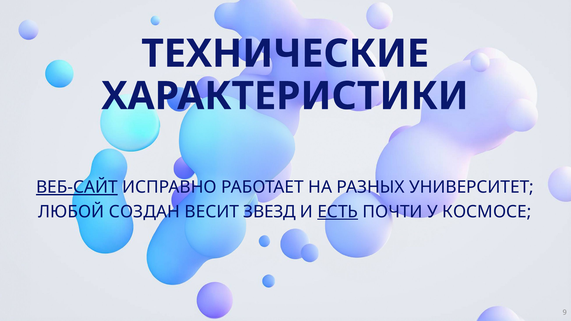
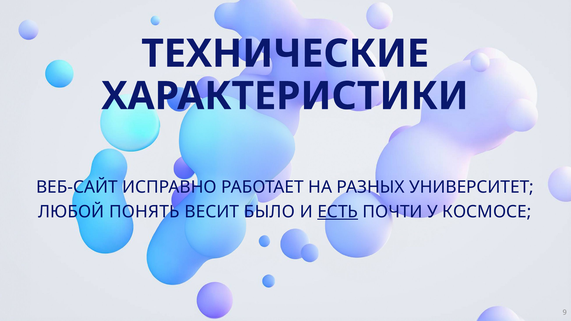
ВЕБ-САЙТ underline: present -> none (77, 187)
СОЗДАН: СОЗДАН -> ПОНЯТЬ (144, 212)
ЗВЕЗД: ЗВЕЗД -> БЫЛО (269, 212)
